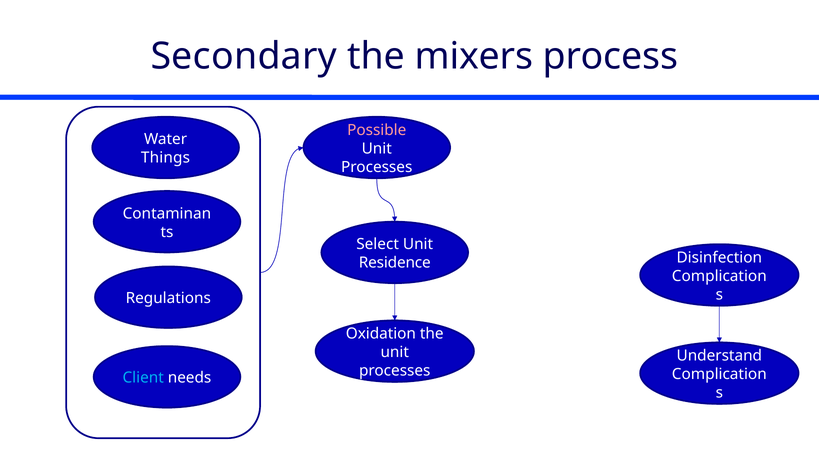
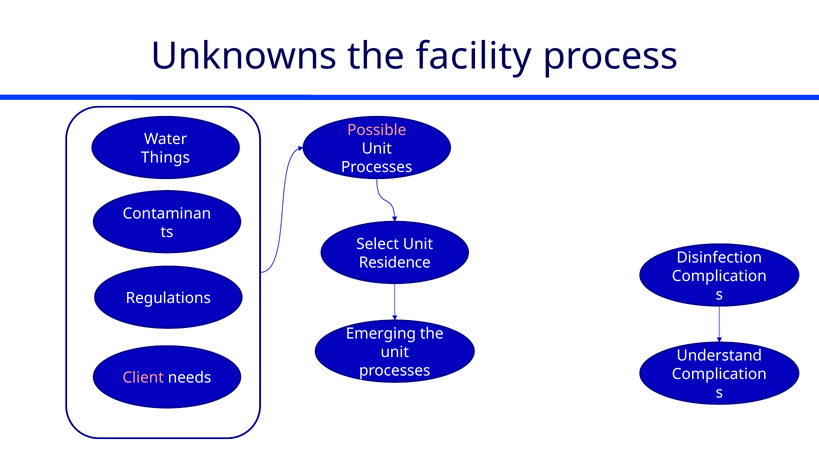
Secondary: Secondary -> Unknowns (244, 56)
mixers: mixers -> facility (474, 56)
Oxidation: Oxidation -> Emerging (381, 334)
Client colour: light blue -> pink (143, 378)
